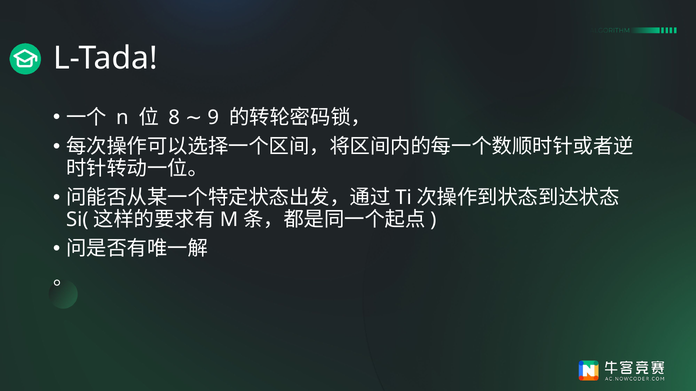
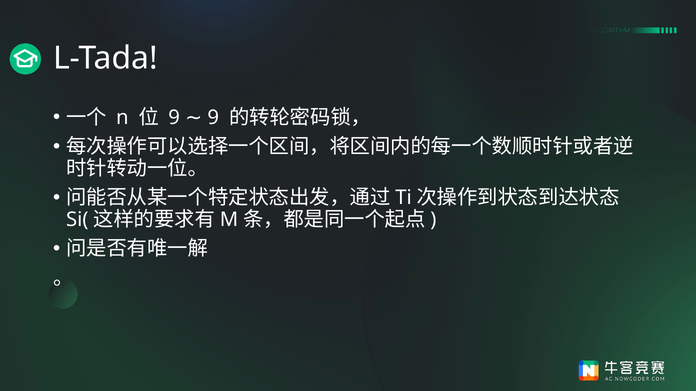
8: 8 -> 9 (174, 118)
